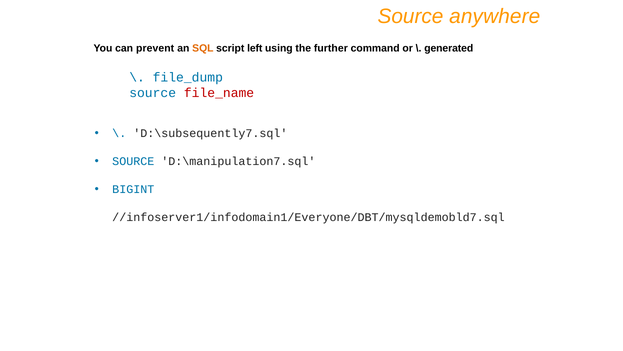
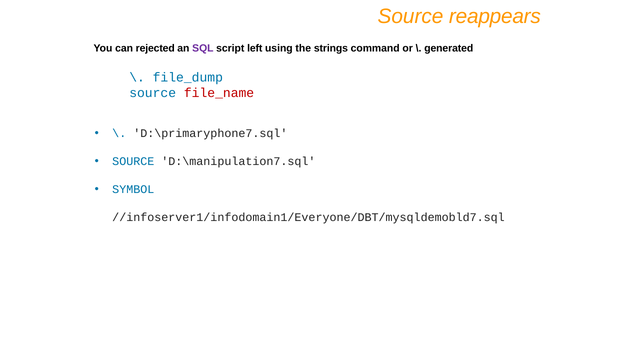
anywhere: anywhere -> reappears (495, 16)
prevent: prevent -> rejected (155, 48)
SQL colour: orange -> purple (203, 48)
further: further -> strings (331, 48)
D:\subsequently7.sql: D:\subsequently7.sql -> D:\primaryphone7.sql (210, 133)
BIGINT: BIGINT -> SYMBOL (133, 189)
